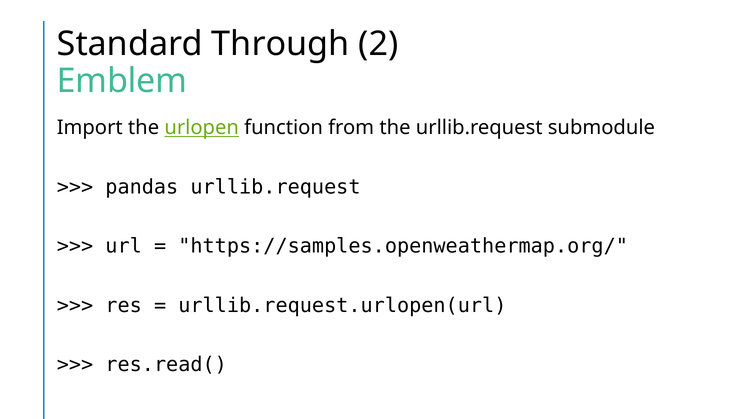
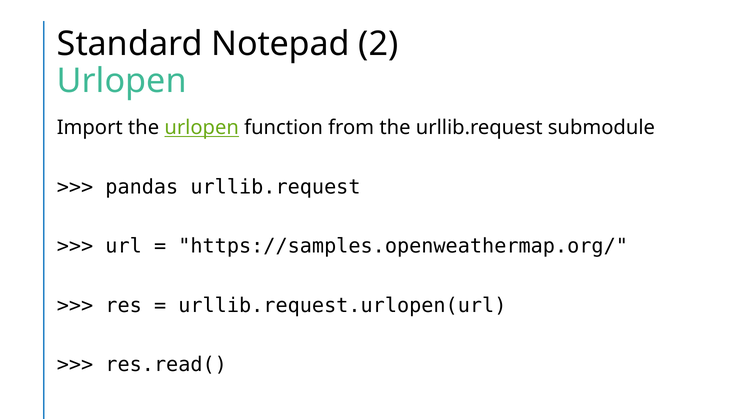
Through: Through -> Notepad (281, 44)
Emblem: Emblem -> Urlopen (122, 81)
